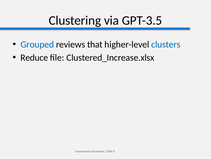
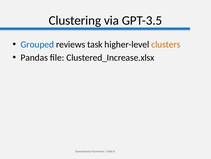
that: that -> task (95, 44)
clusters colour: blue -> orange (166, 44)
Reduce: Reduce -> Pandas (34, 57)
